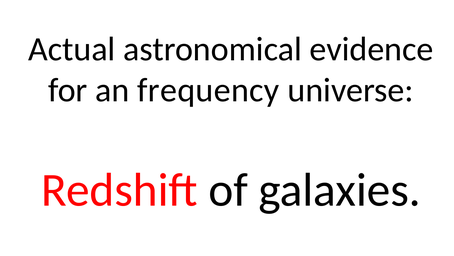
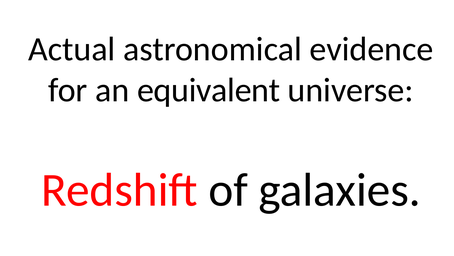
frequency: frequency -> equivalent (209, 90)
